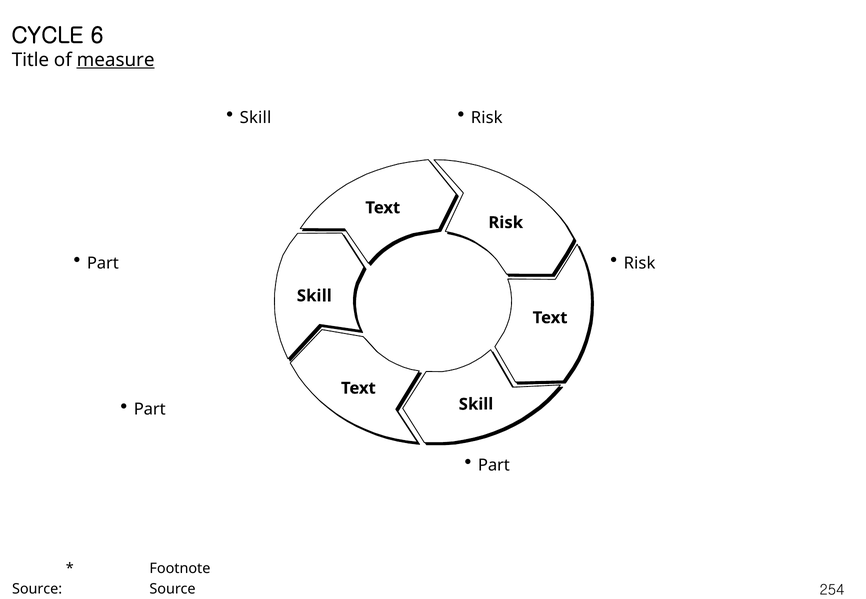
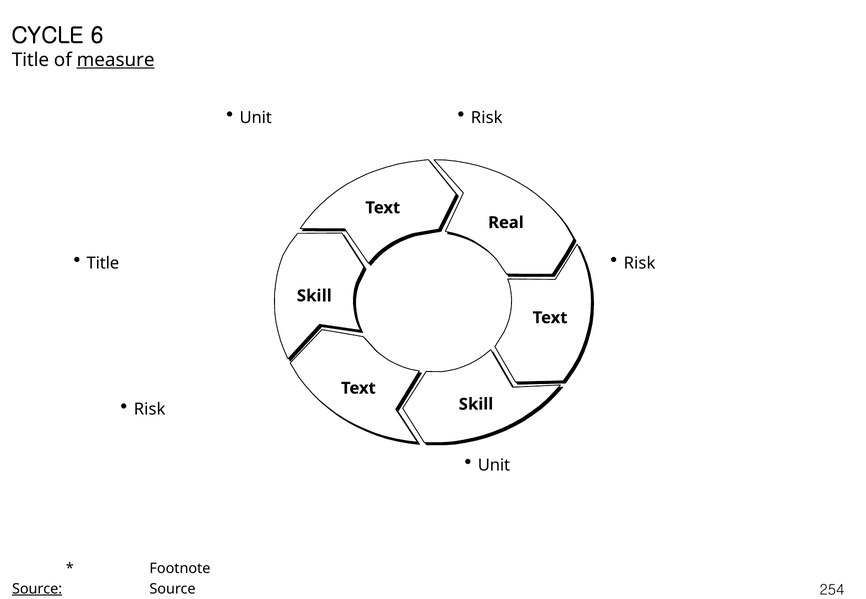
Skill: Skill -> Unit (256, 118)
Risk: Risk -> Real (506, 223)
Part: Part -> Title (103, 263)
Part: Part -> Risk (150, 410)
Part: Part -> Unit (494, 466)
Source underline: none -> present (37, 589)
